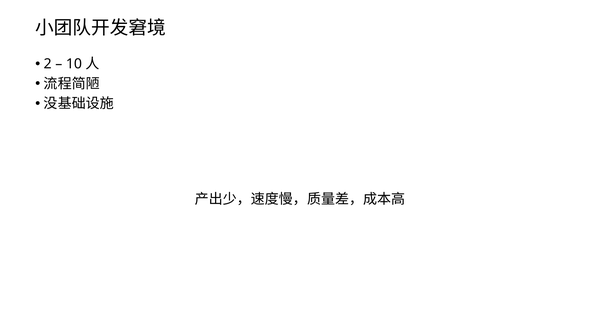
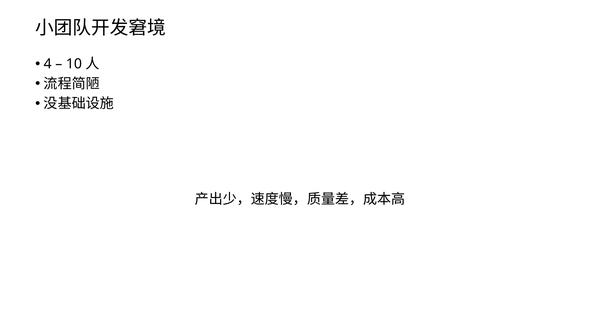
2: 2 -> 4 (48, 64)
